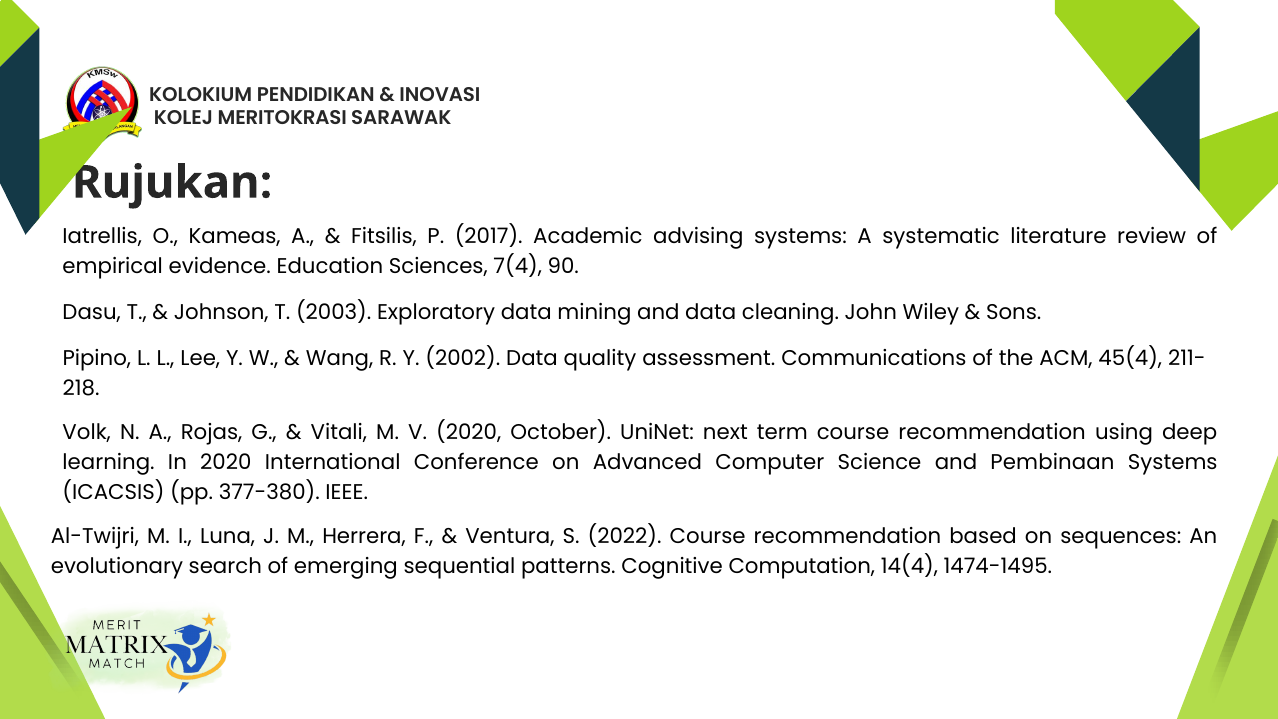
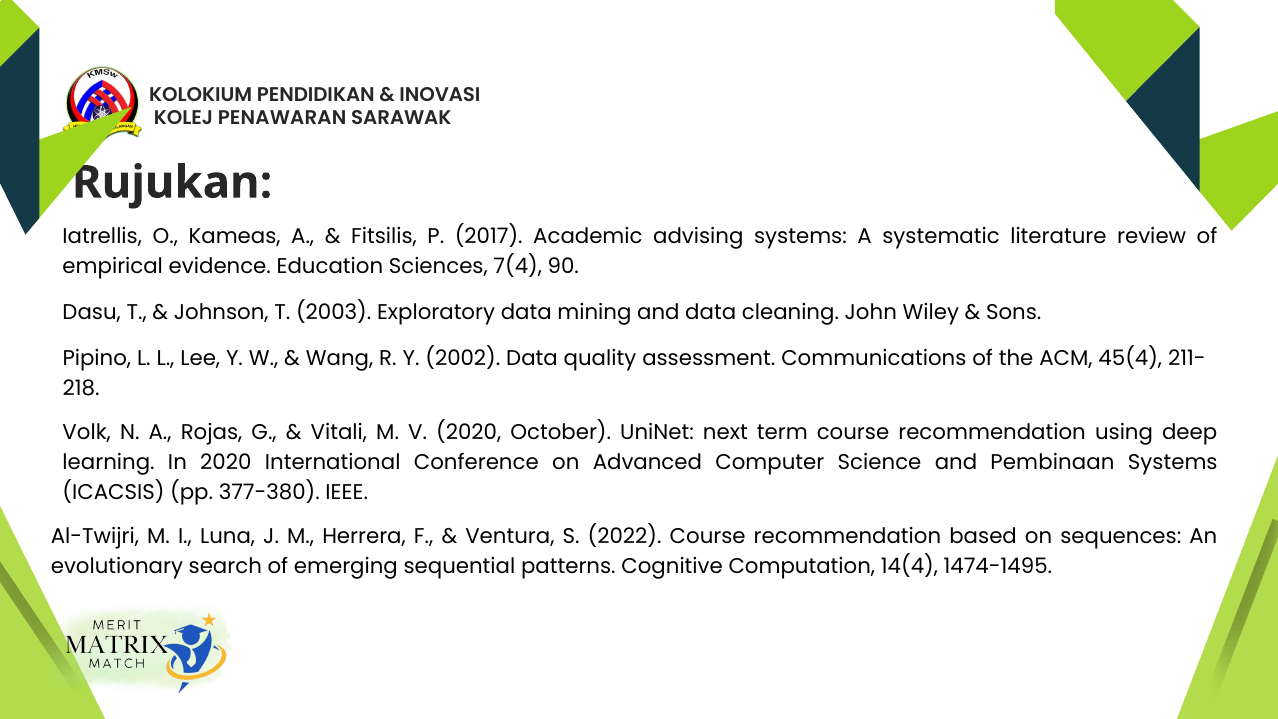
MERITOKRASI: MERITOKRASI -> PENAWARAN (282, 118)
